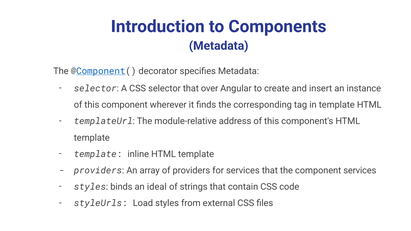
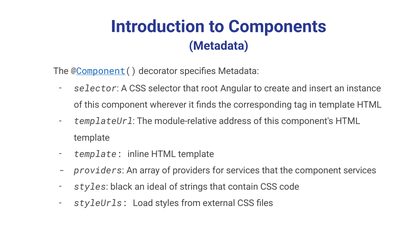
over: over -> root (210, 89)
binds: binds -> black (121, 187)
